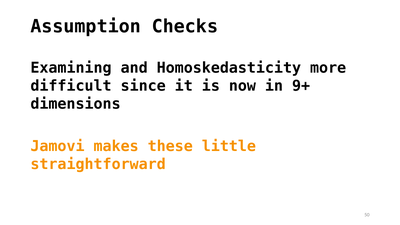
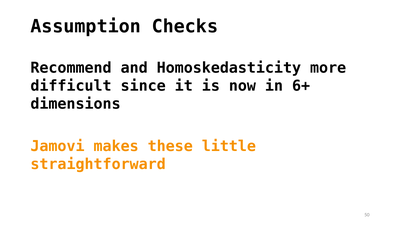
Examining: Examining -> Recommend (71, 68)
9+: 9+ -> 6+ (301, 86)
